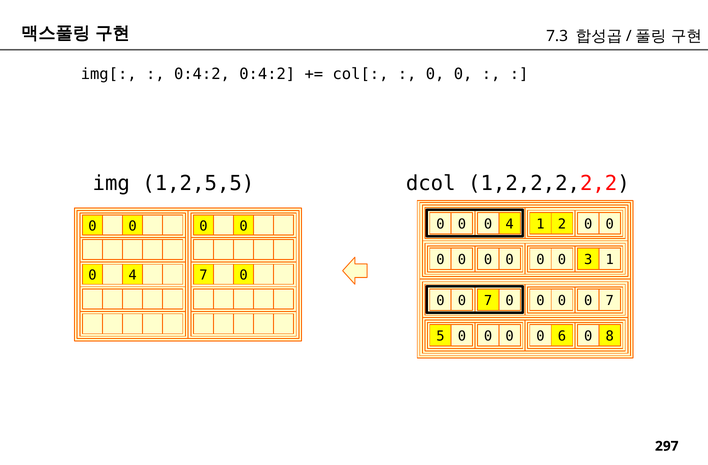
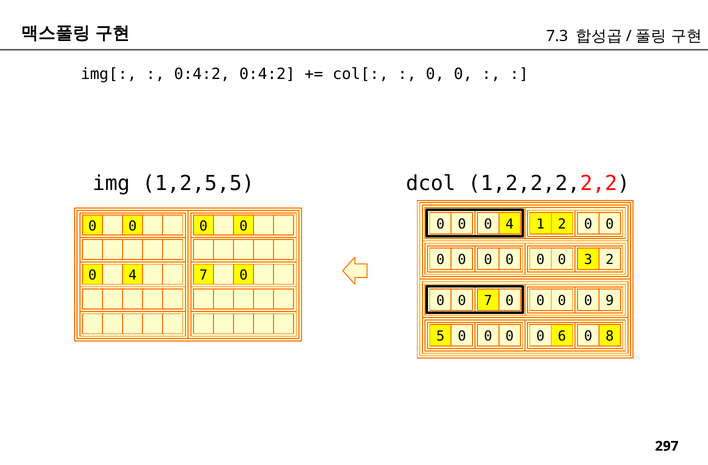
3 1: 1 -> 2 (610, 260)
0 0 0 7: 7 -> 9 (610, 301)
